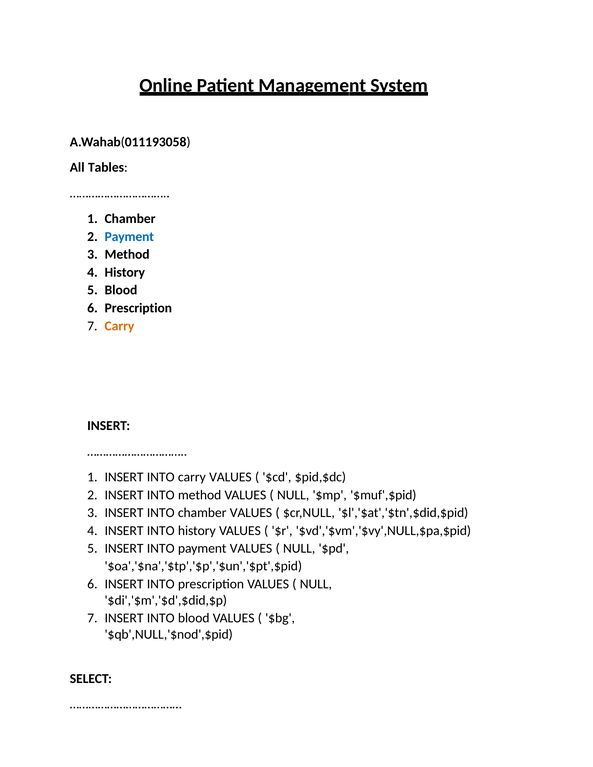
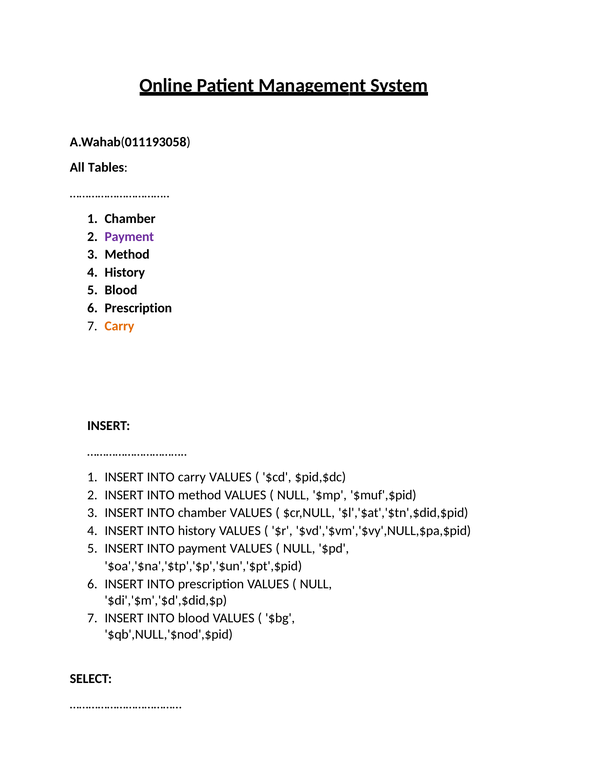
Payment colour: blue -> purple (129, 237)
